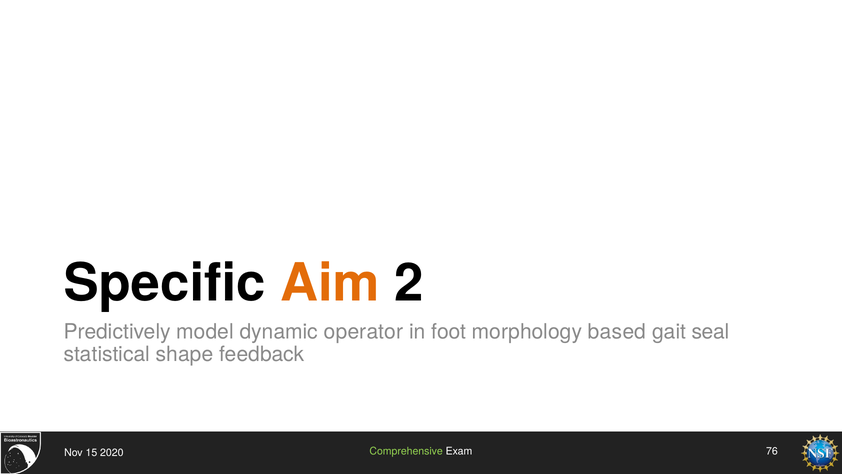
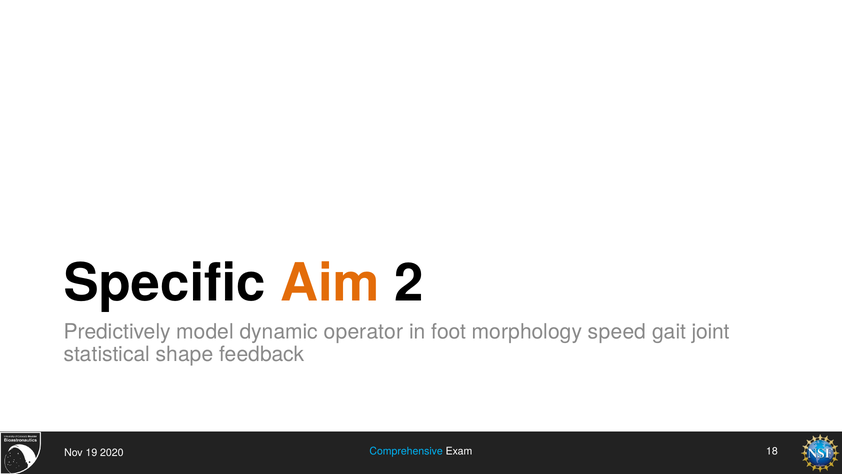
based: based -> speed (617, 331)
seal: seal -> joint (711, 331)
Comprehensive colour: light green -> light blue (406, 451)
76: 76 -> 18 (772, 451)
15: 15 -> 19 (91, 452)
